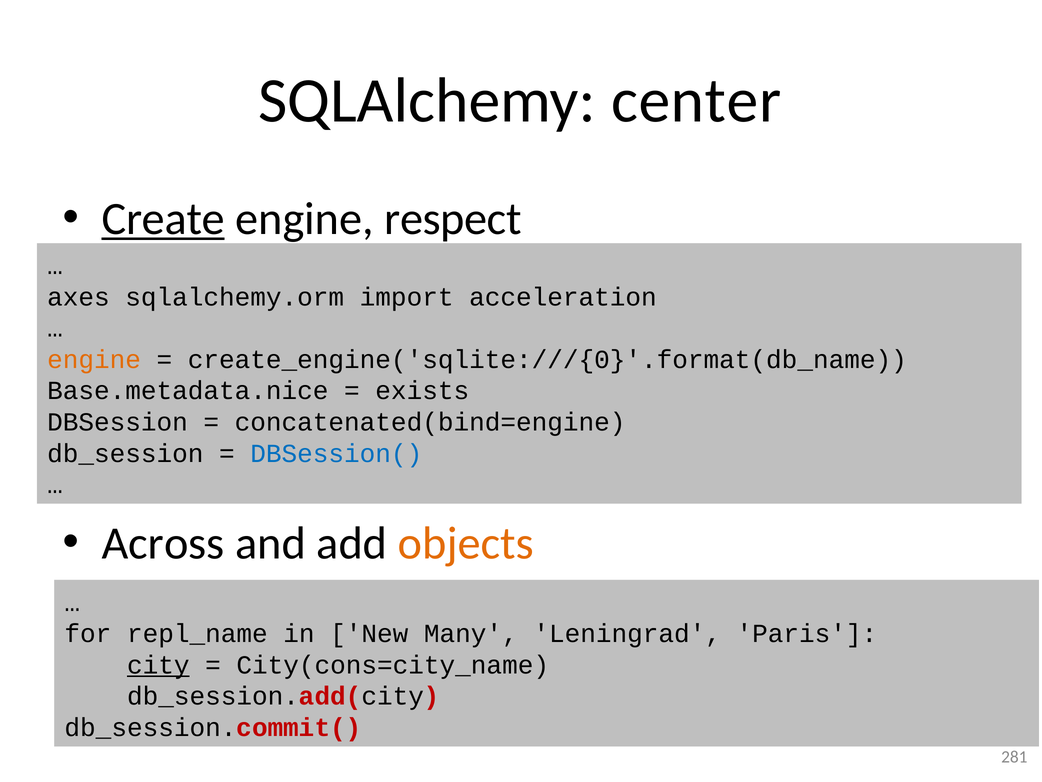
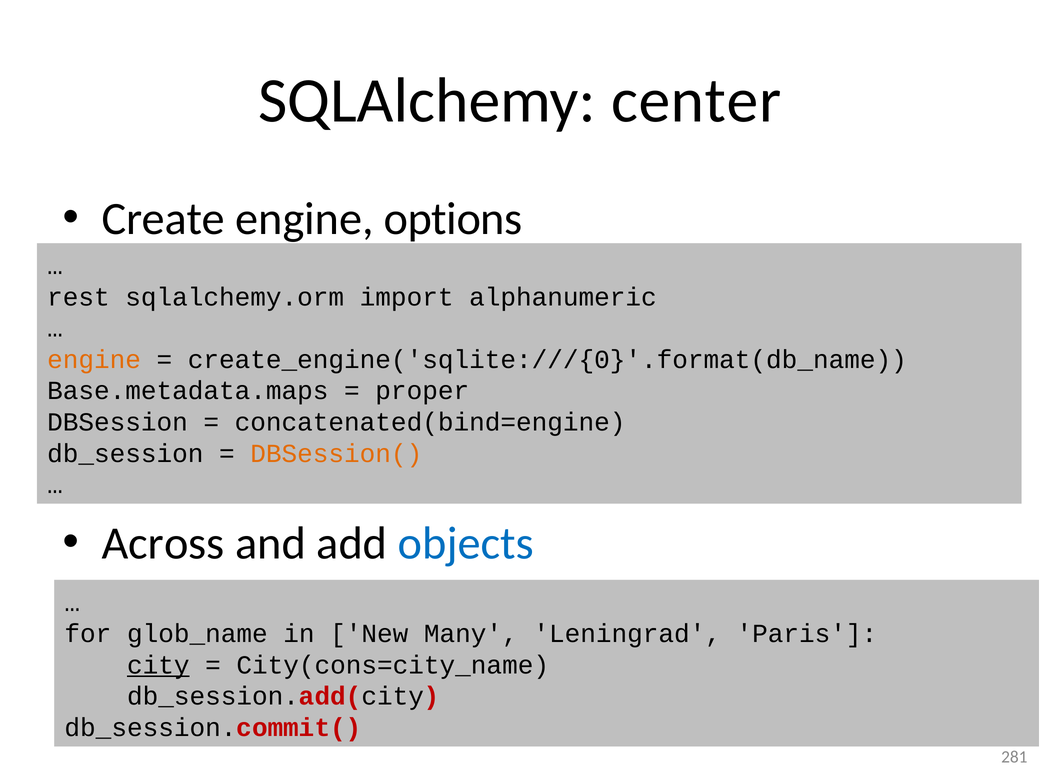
Create underline: present -> none (163, 219)
respect: respect -> options (453, 219)
axes: axes -> rest (78, 297)
acceleration: acceleration -> alphanumeric (563, 297)
Base.metadata.nice: Base.metadata.nice -> Base.metadata.maps (188, 391)
exists: exists -> proper (422, 391)
DBSession( colour: blue -> orange (336, 453)
objects colour: orange -> blue (466, 543)
repl_name: repl_name -> glob_name (197, 633)
